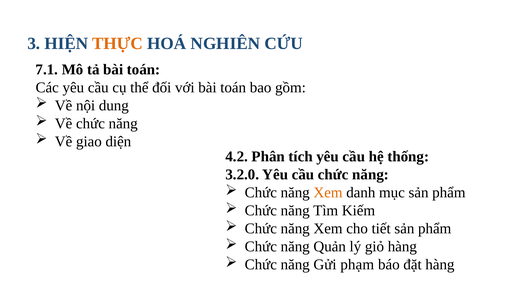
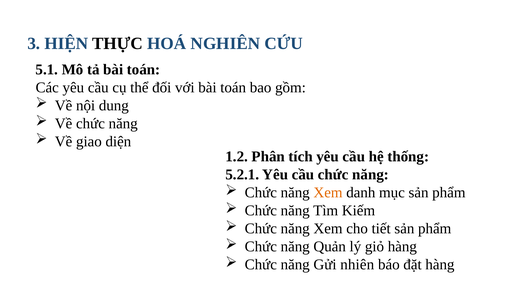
THỰC colour: orange -> black (118, 43)
7.1: 7.1 -> 5.1 (47, 69)
4.2: 4.2 -> 1.2 (237, 157)
3.2.0: 3.2.0 -> 5.2.1 (242, 175)
phạm: phạm -> nhiên (357, 265)
